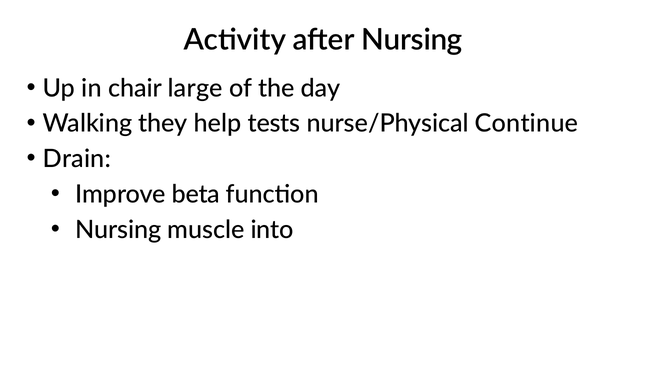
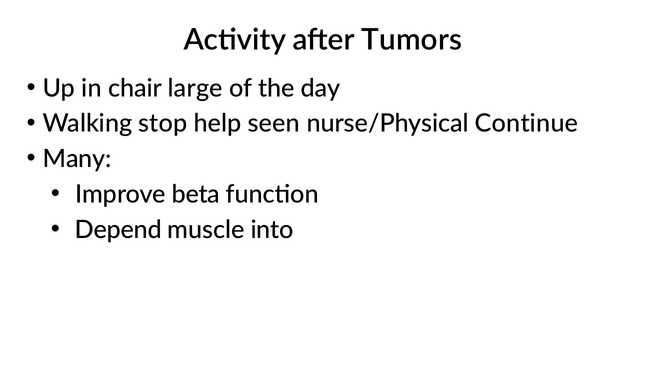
after Nursing: Nursing -> Tumors (412, 40)
they: they -> stop (163, 124)
tests: tests -> seen (274, 124)
Drain: Drain -> Many (77, 159)
Nursing: Nursing -> Depend (118, 229)
